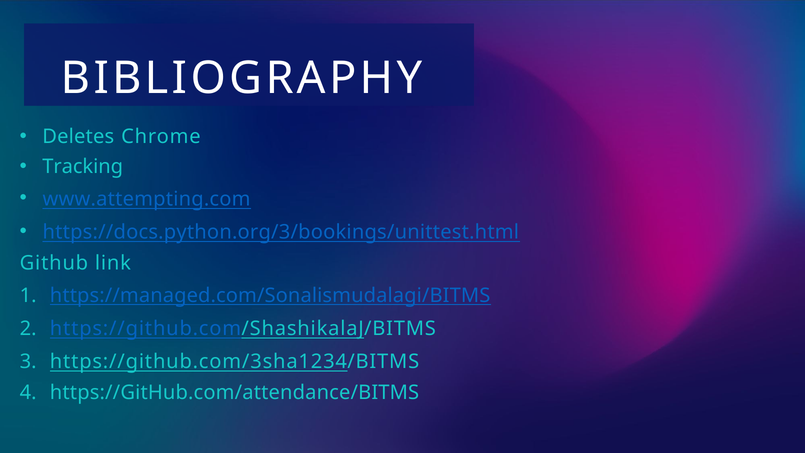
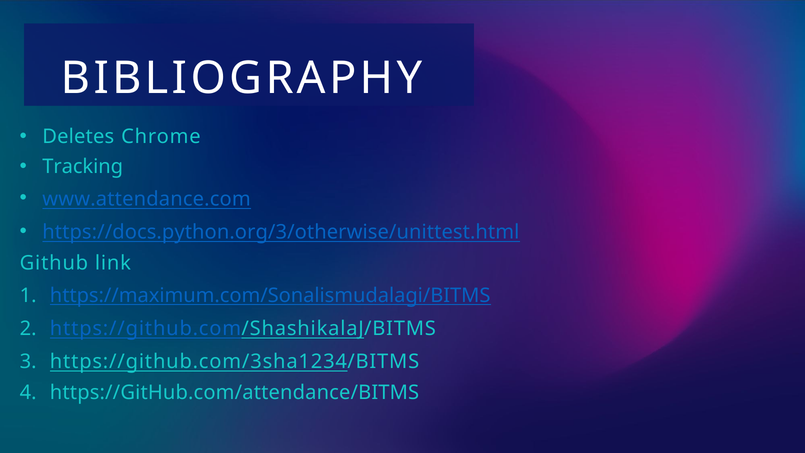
www.attempting.com: www.attempting.com -> www.attendance.com (147, 199)
https://docs.python.org/3/bookings/unittest.html: https://docs.python.org/3/bookings/unittest.html -> https://docs.python.org/3/otherwise/unittest.html (281, 232)
https://managed.com/Sonalismudalagi/BITMS: https://managed.com/Sonalismudalagi/BITMS -> https://maximum.com/Sonalismudalagi/BITMS (270, 295)
